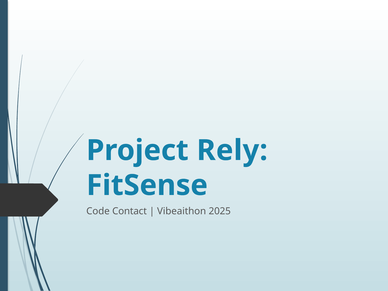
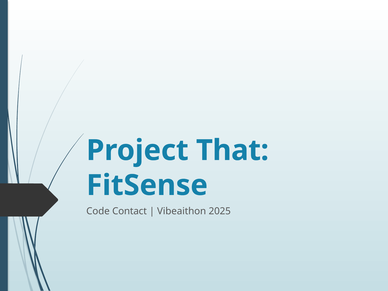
Rely: Rely -> That (232, 150)
